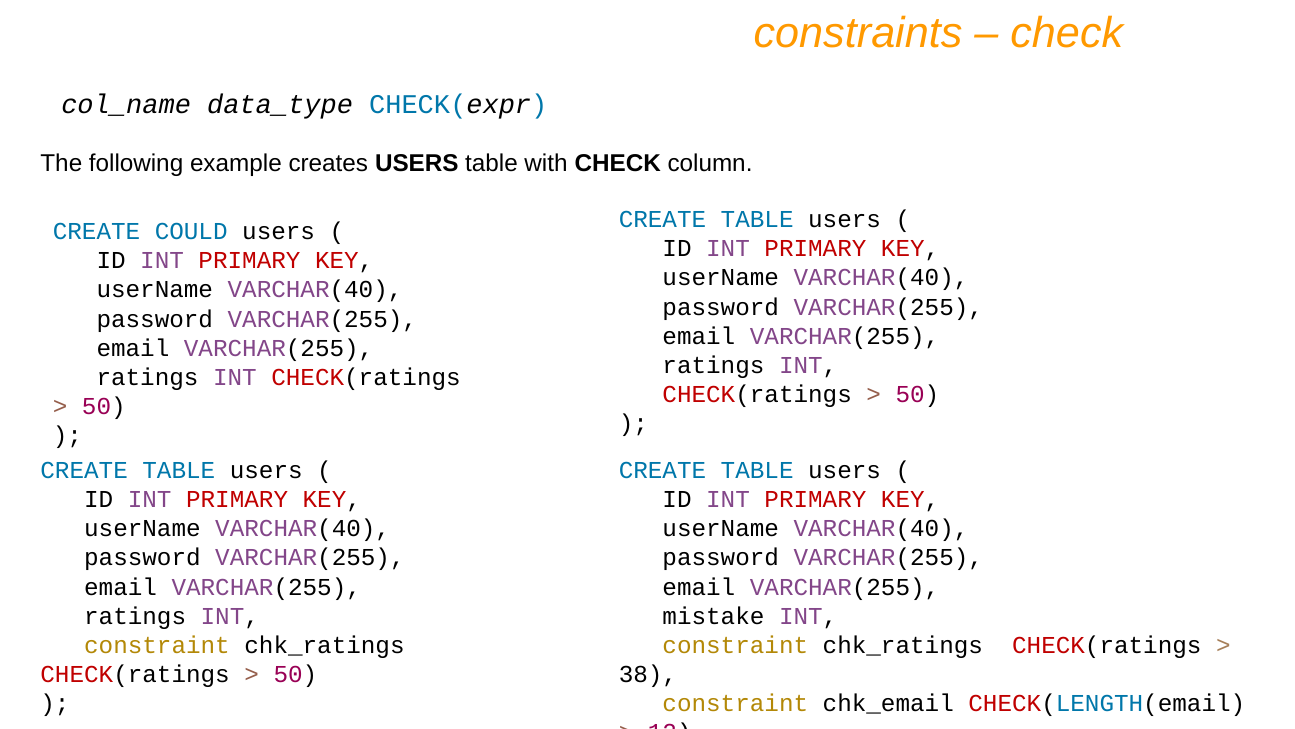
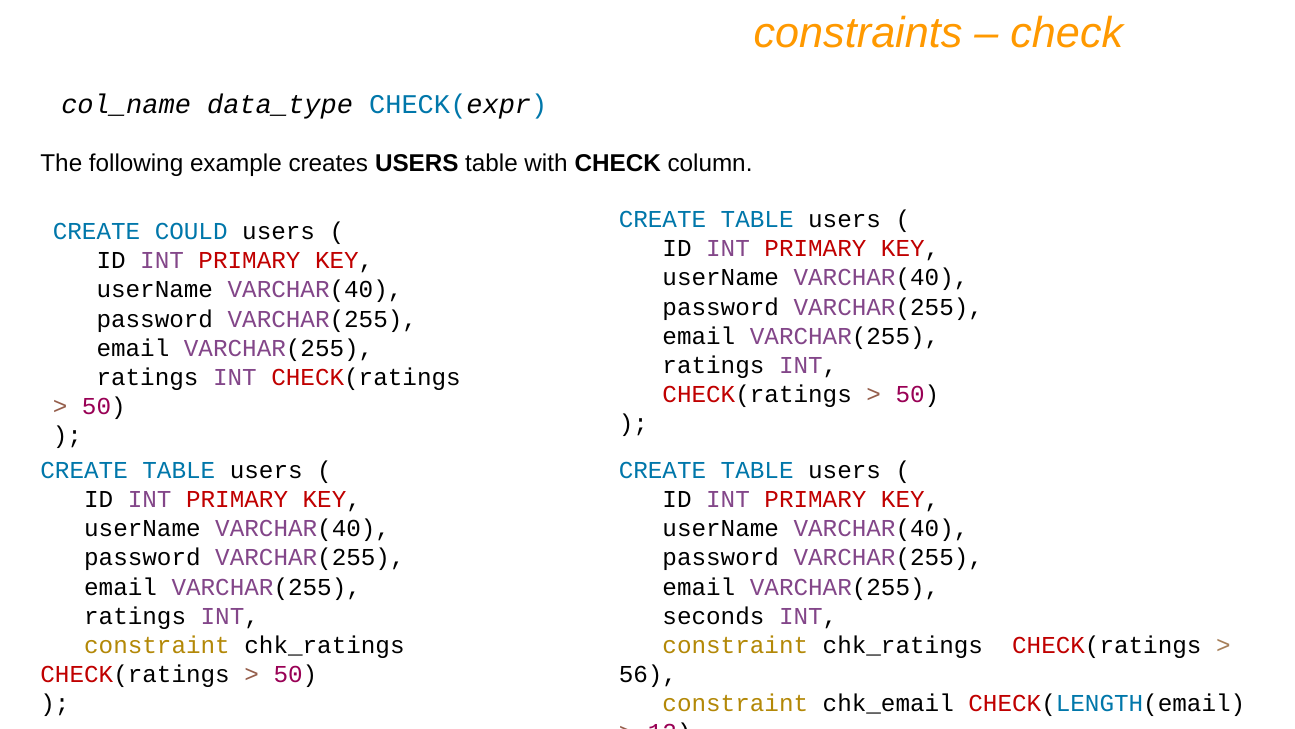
mistake: mistake -> seconds (713, 616)
38: 38 -> 56 (648, 674)
